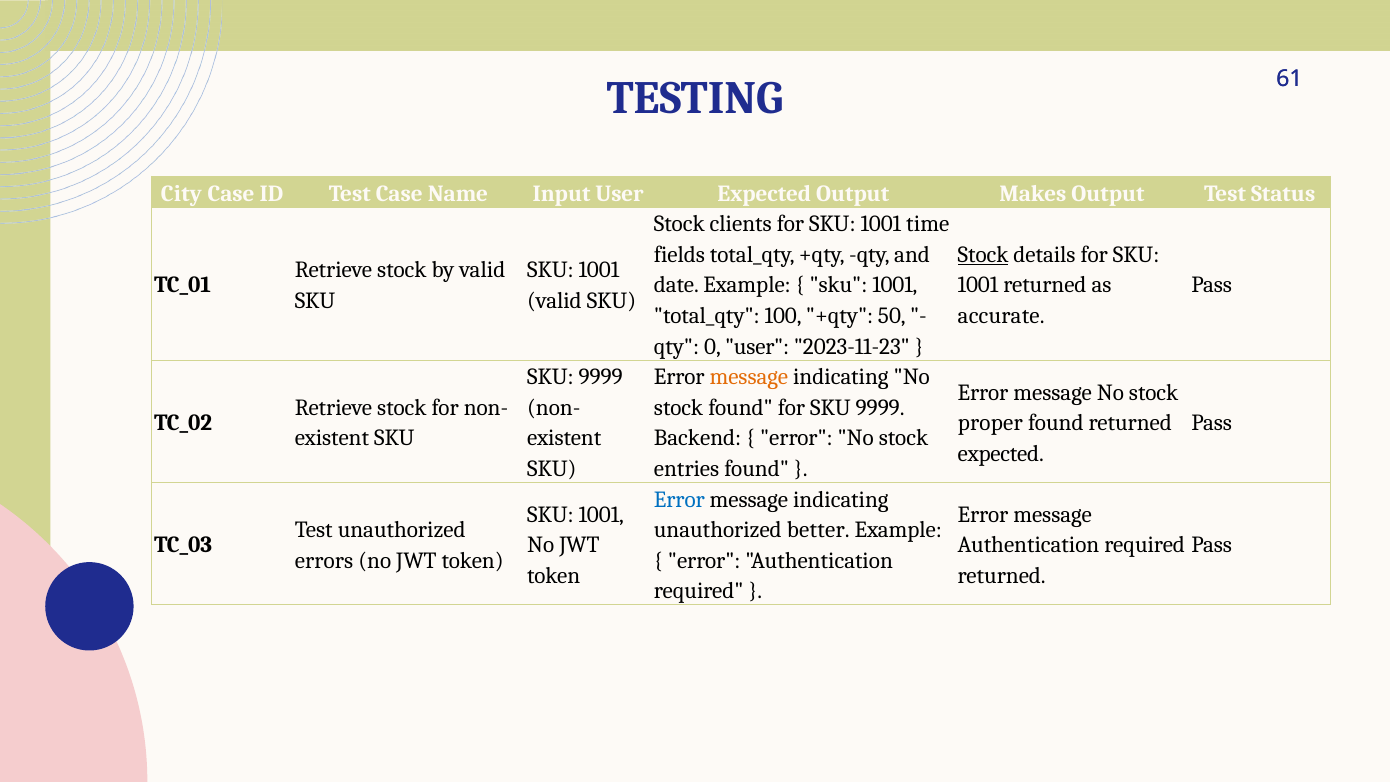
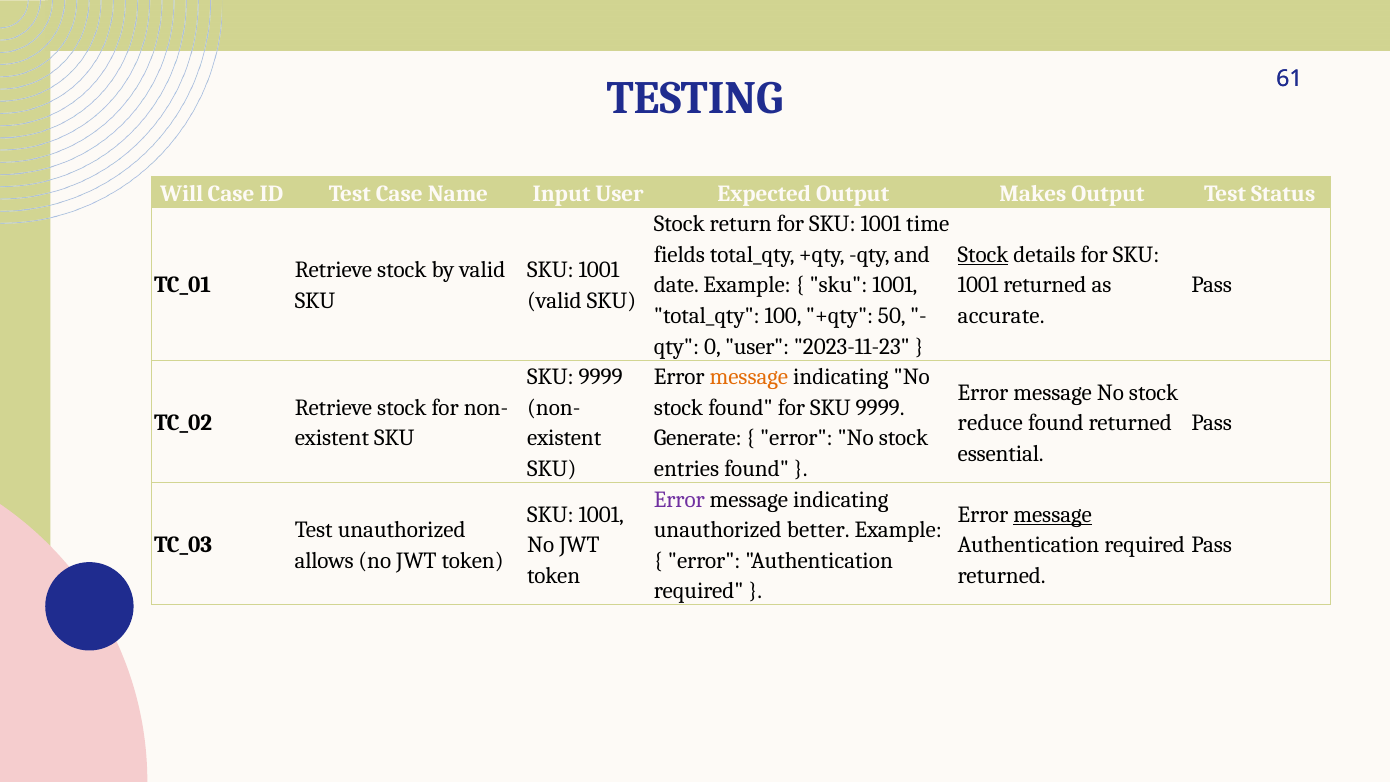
City: City -> Will (182, 193)
clients: clients -> return (741, 224)
proper: proper -> reduce (990, 423)
Backend: Backend -> Generate (698, 438)
expected: expected -> essential (1001, 453)
Error colour: blue -> purple (679, 499)
message underline: none -> present (1053, 515)
errors: errors -> allows (324, 561)
